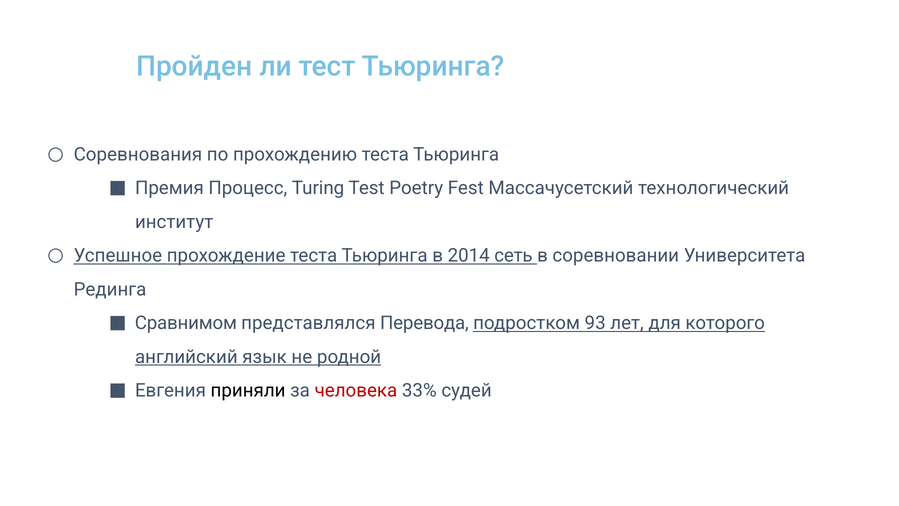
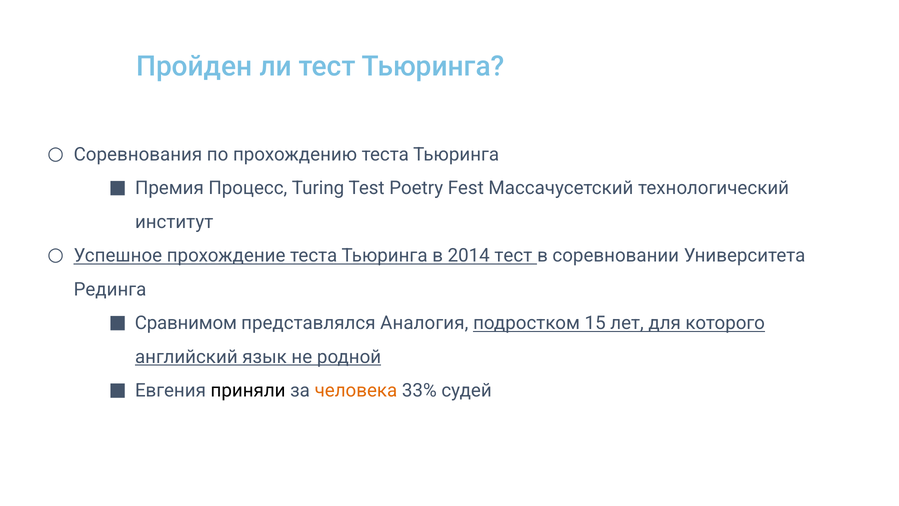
2014 сеть: сеть -> тест (513, 256)
Перевода: Перевода -> Аналогия (424, 323)
93: 93 -> 15 (595, 323)
человека colour: red -> orange (356, 390)
